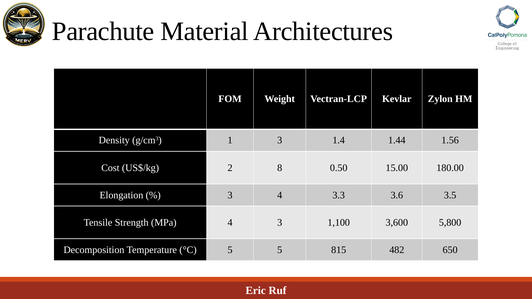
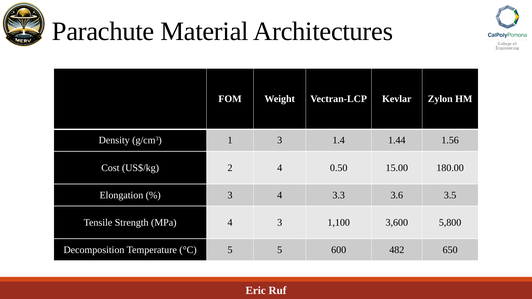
2 8: 8 -> 4 (280, 168)
815: 815 -> 600 (339, 250)
